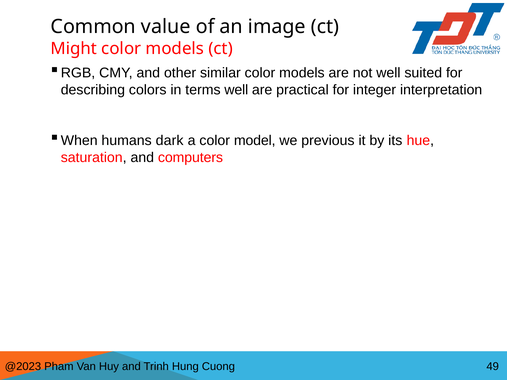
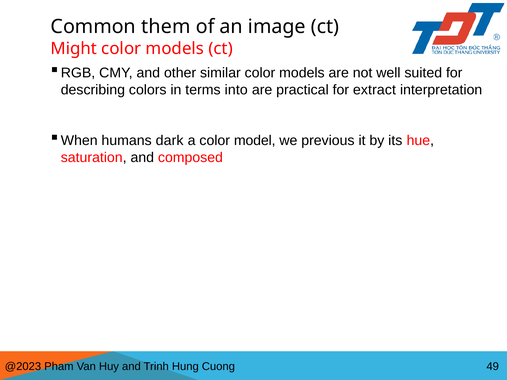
value: value -> them (166, 27)
terms well: well -> into (236, 90)
integer: integer -> extract (374, 90)
computers: computers -> composed (190, 157)
